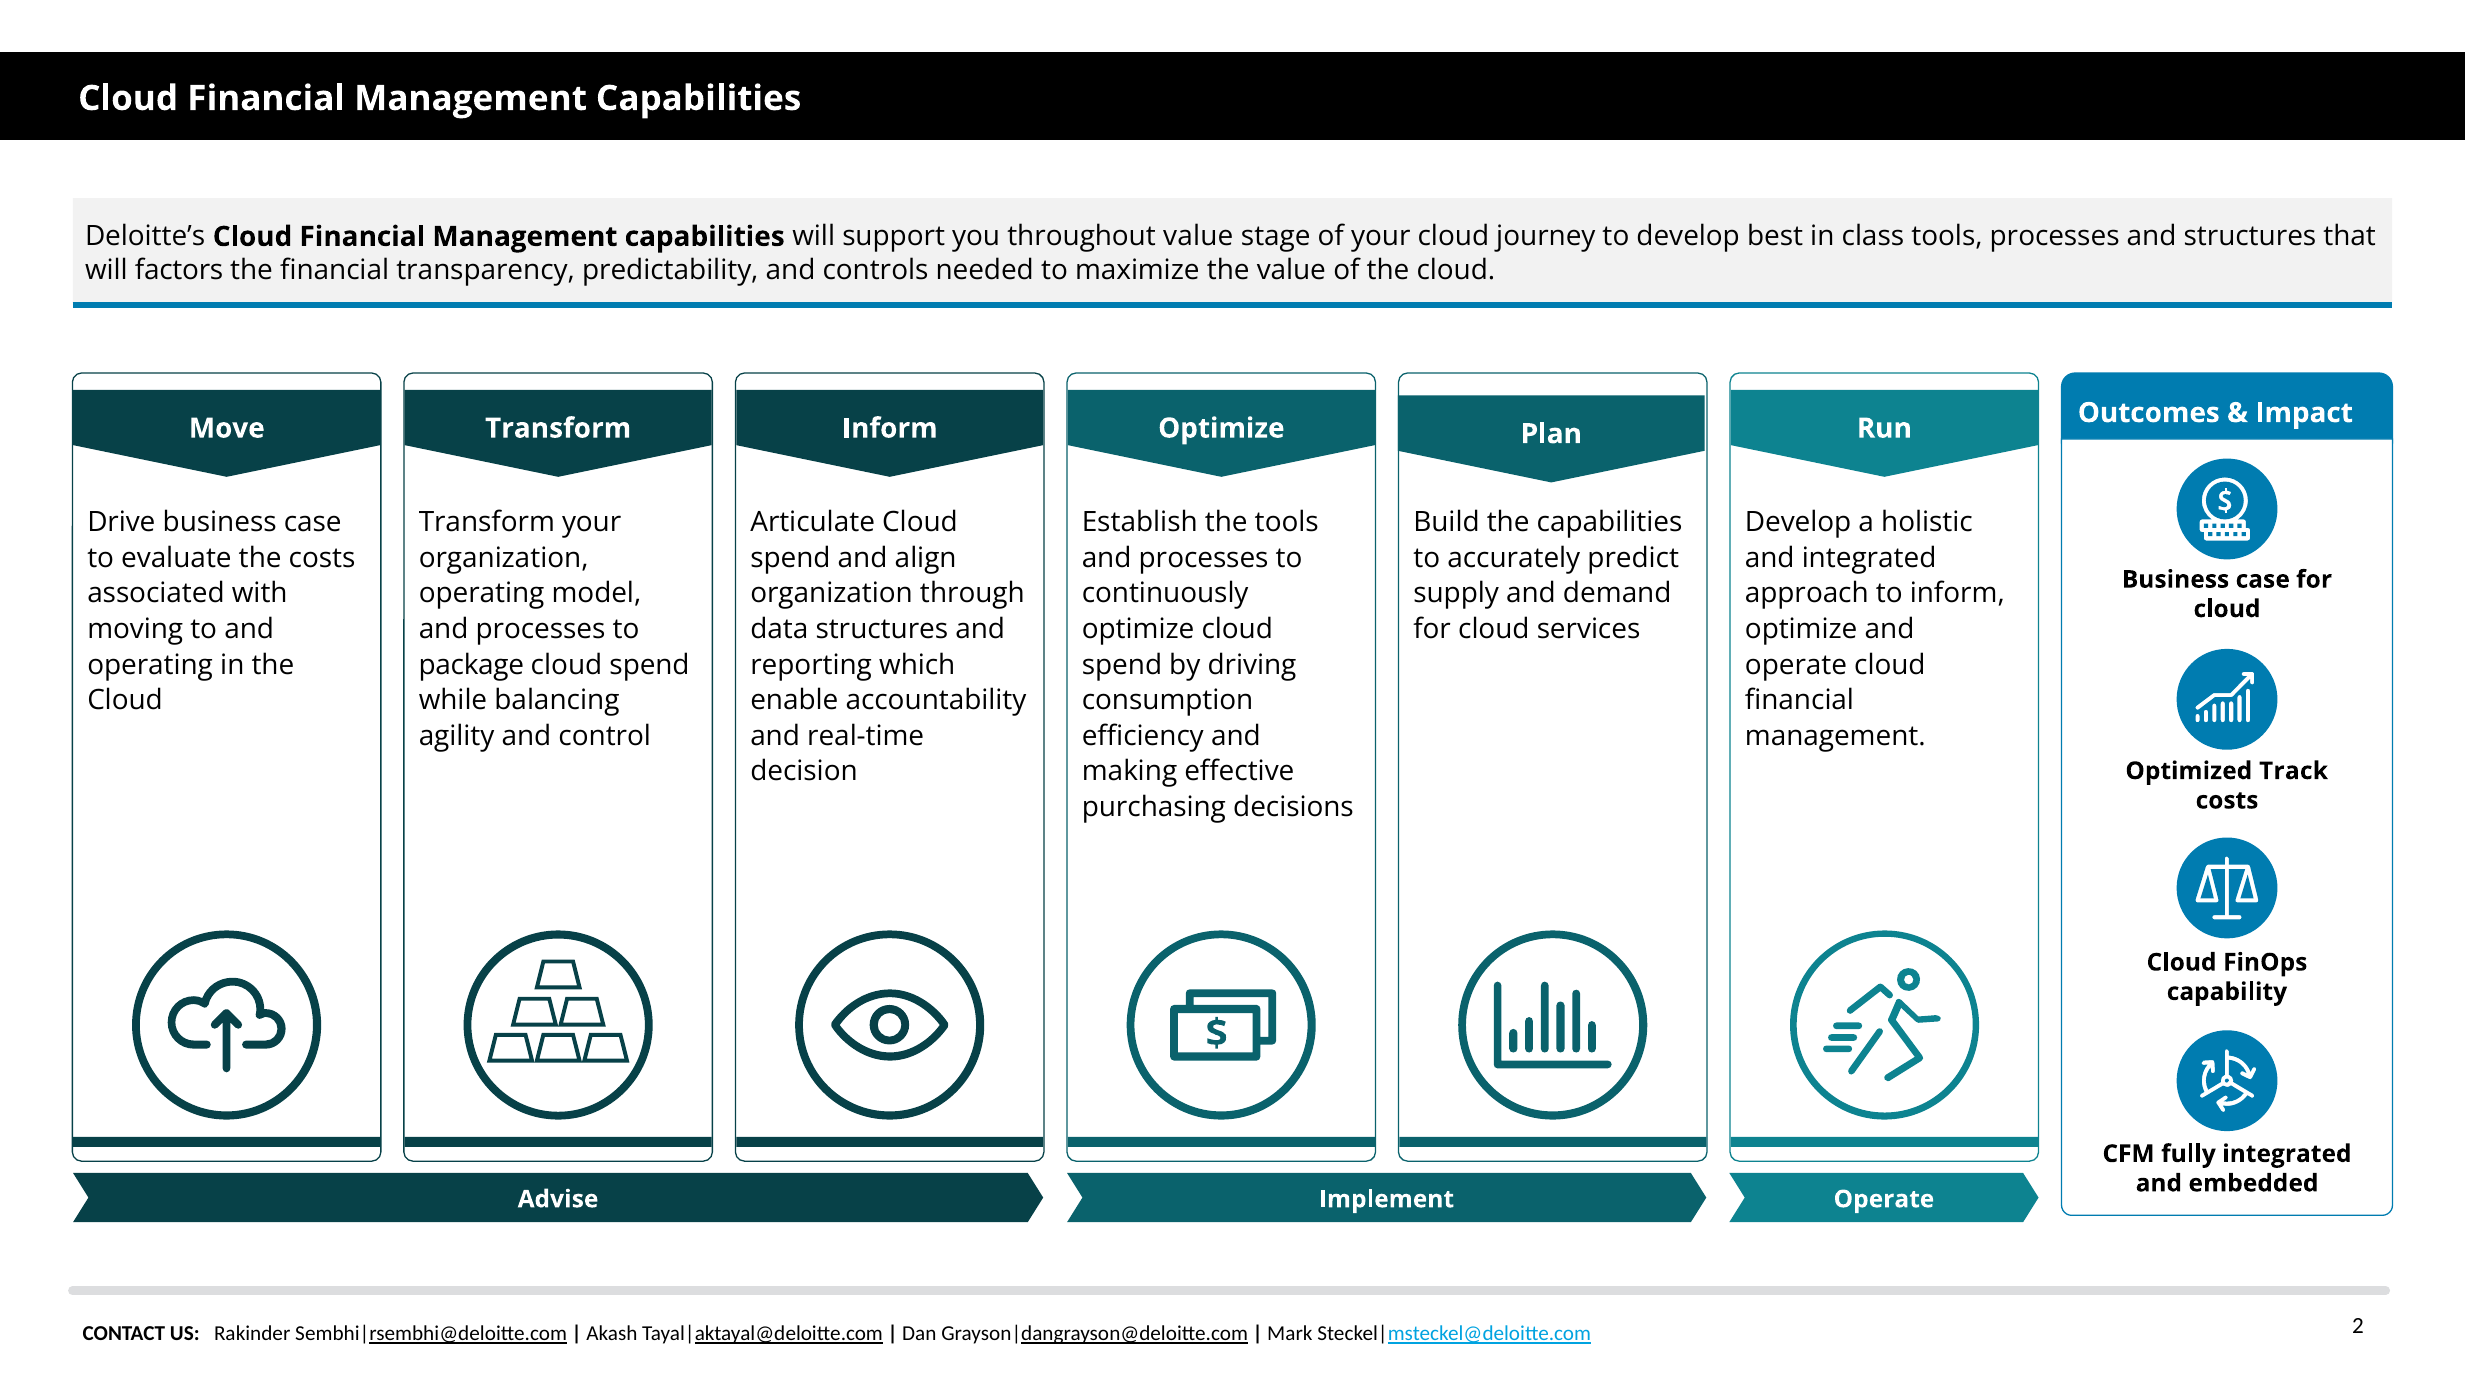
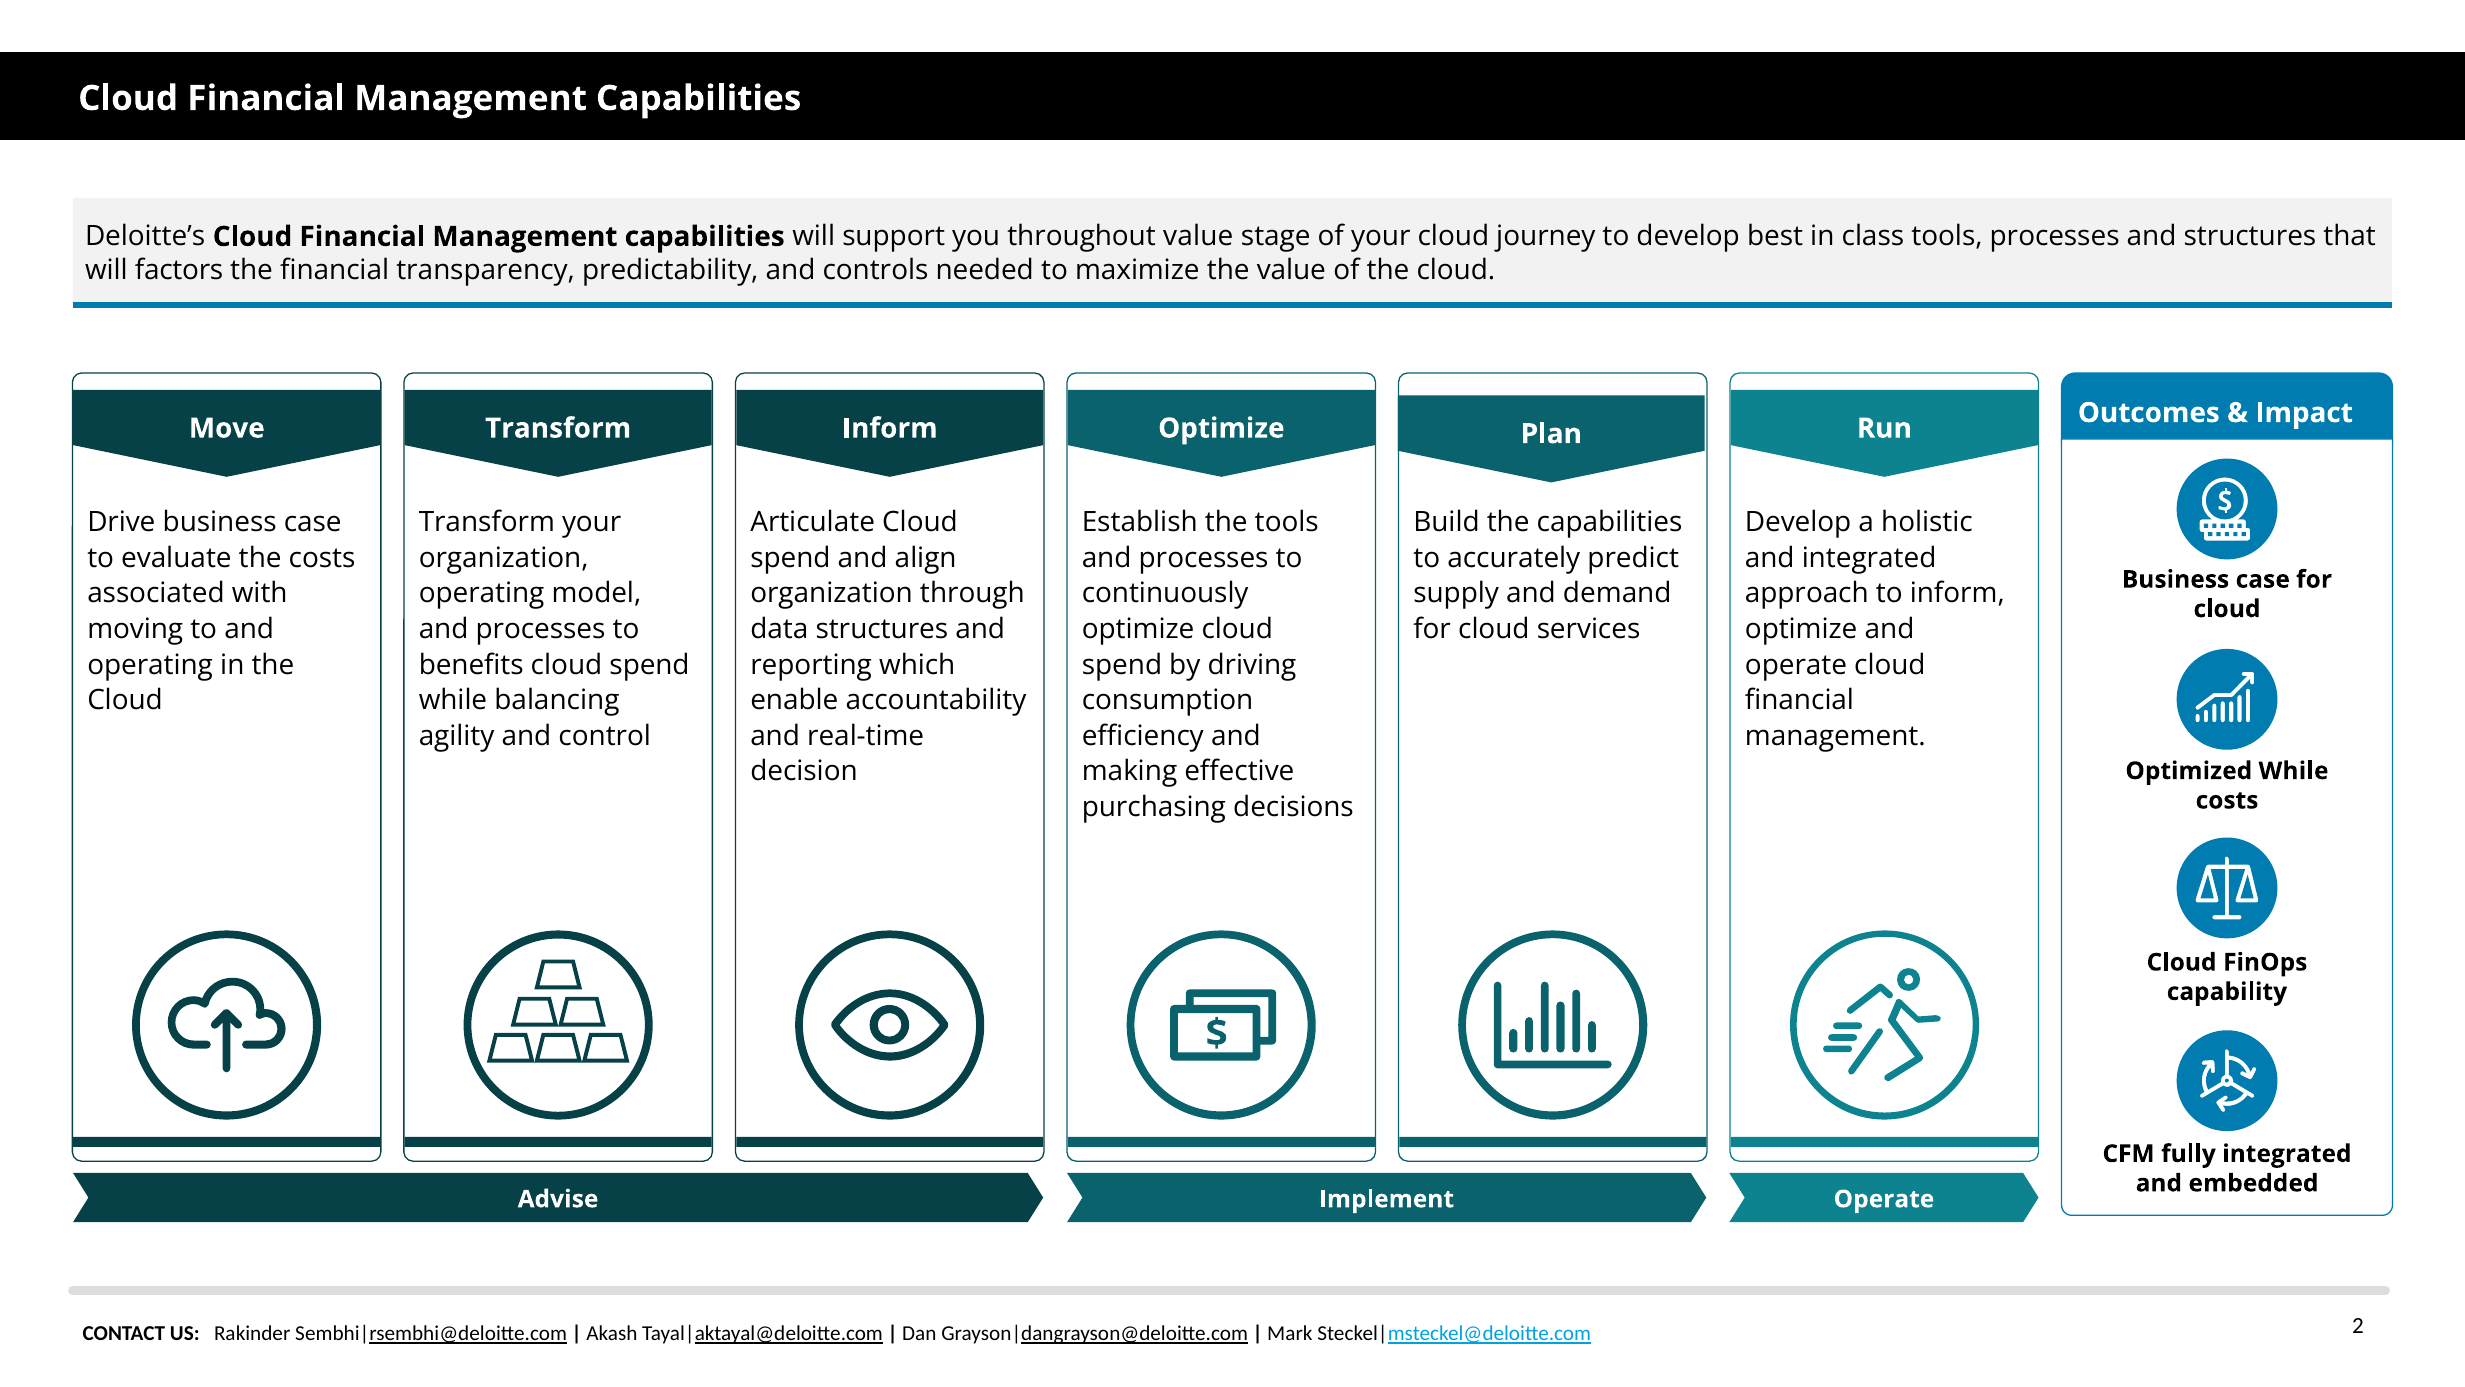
package: package -> benefits (471, 665)
Optimized Track: Track -> While (2294, 771)
